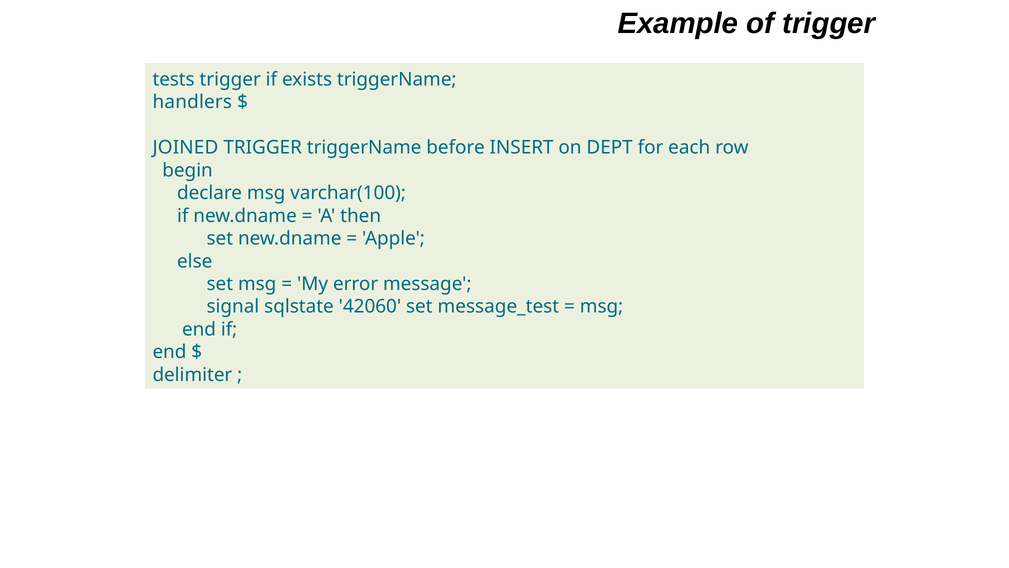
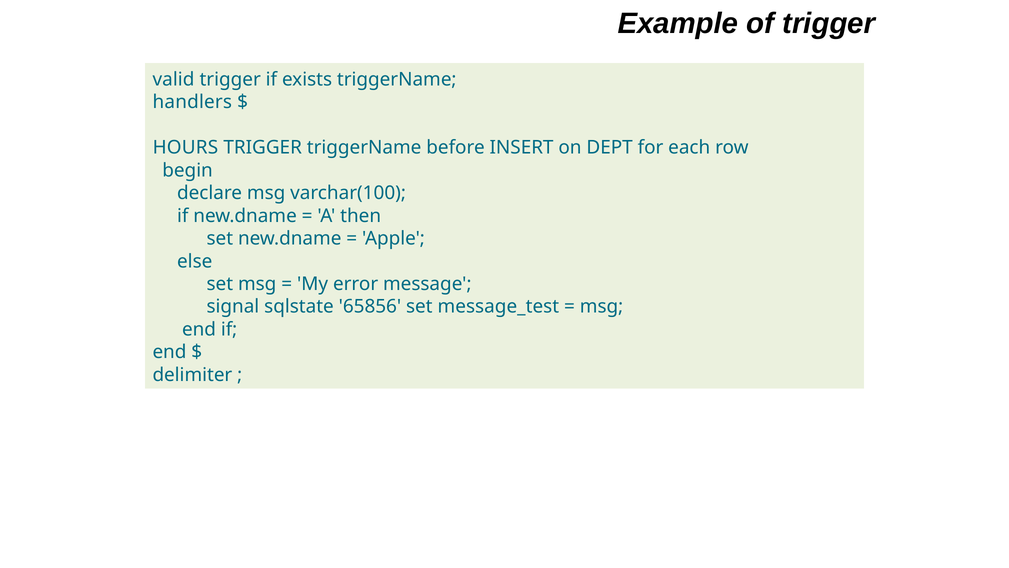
tests: tests -> valid (173, 79)
JOINED: JOINED -> HOURS (185, 148)
42060: 42060 -> 65856 (370, 307)
